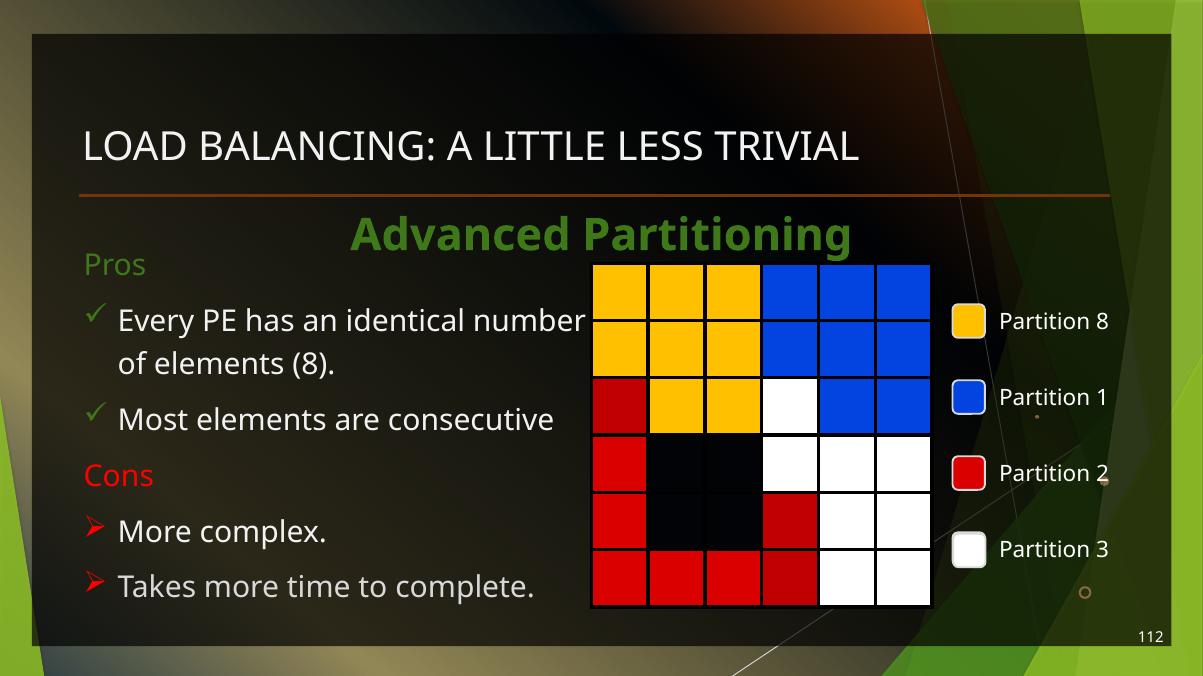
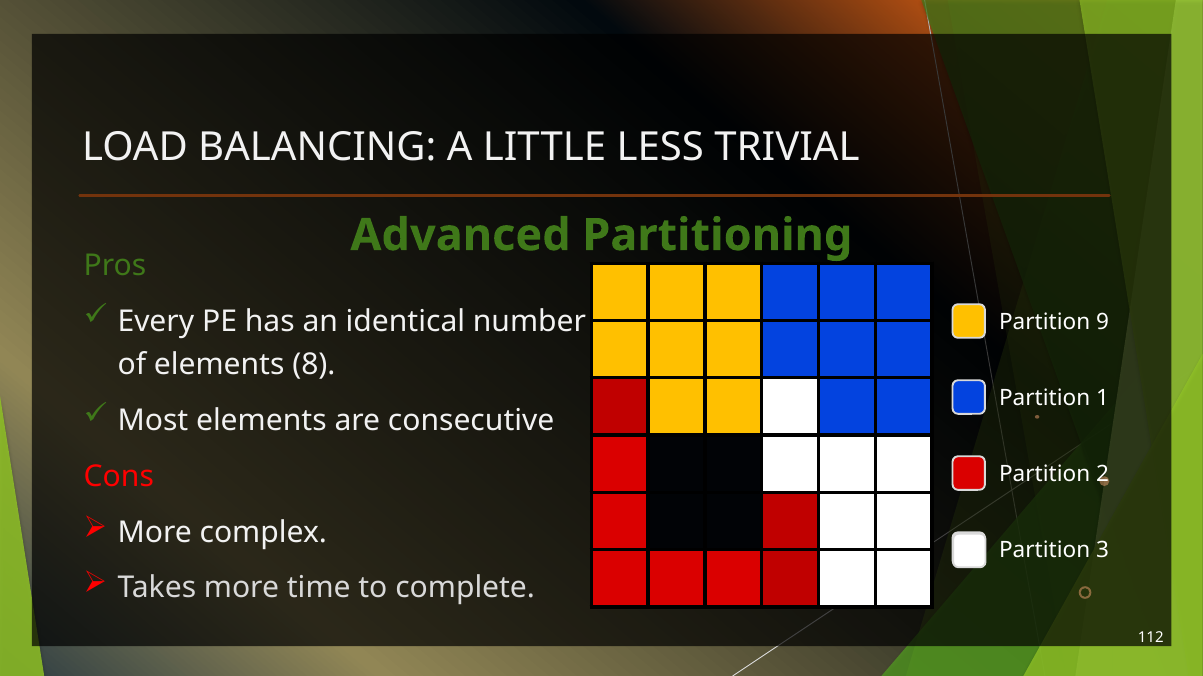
Partition 8: 8 -> 9 (1103, 323)
